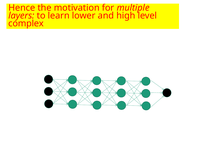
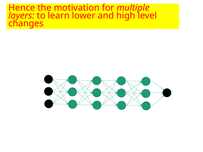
complex: complex -> changes (26, 23)
